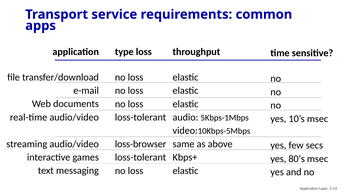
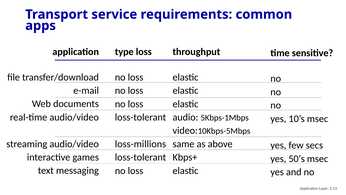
loss-browser: loss-browser -> loss-millions (140, 144)
80’s: 80’s -> 50’s (297, 158)
